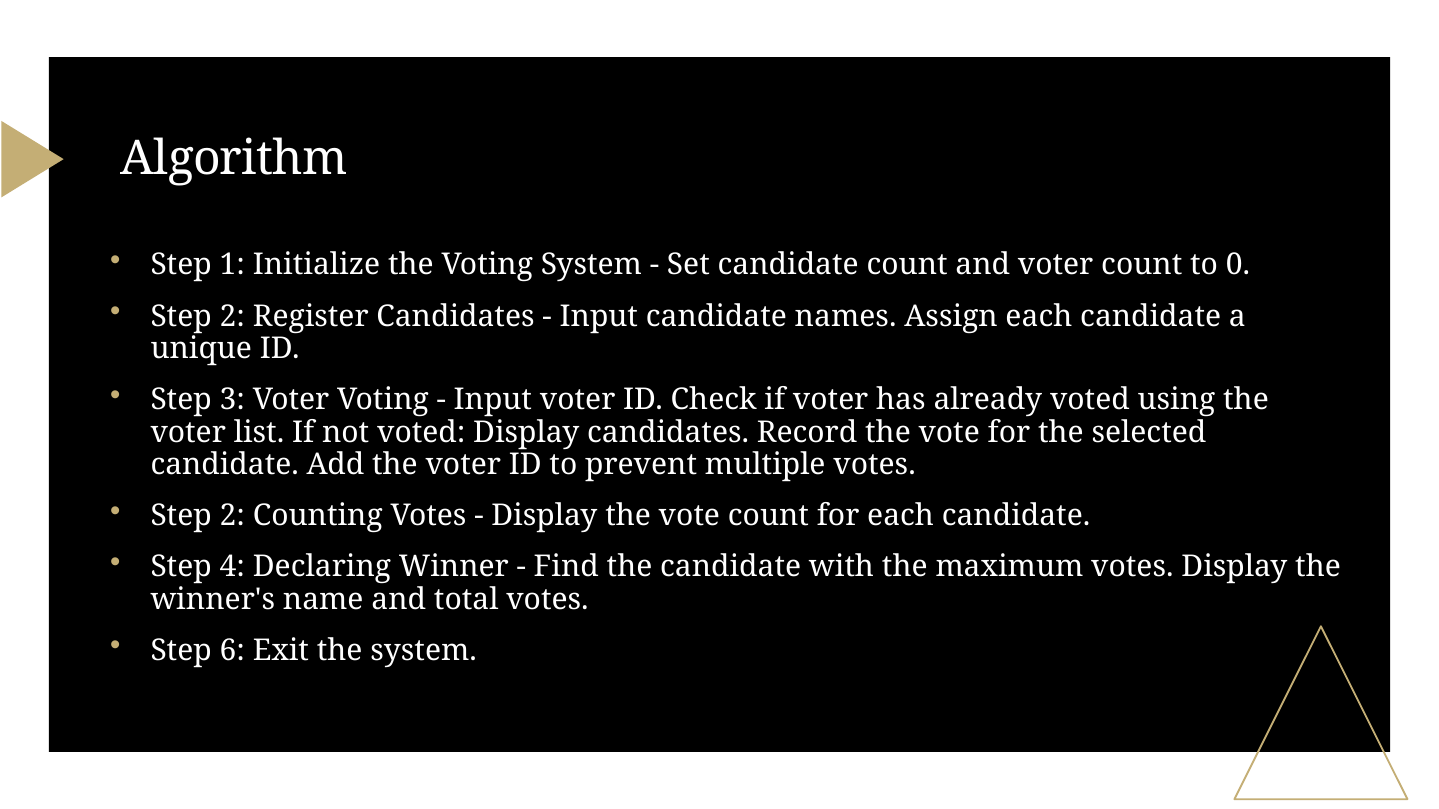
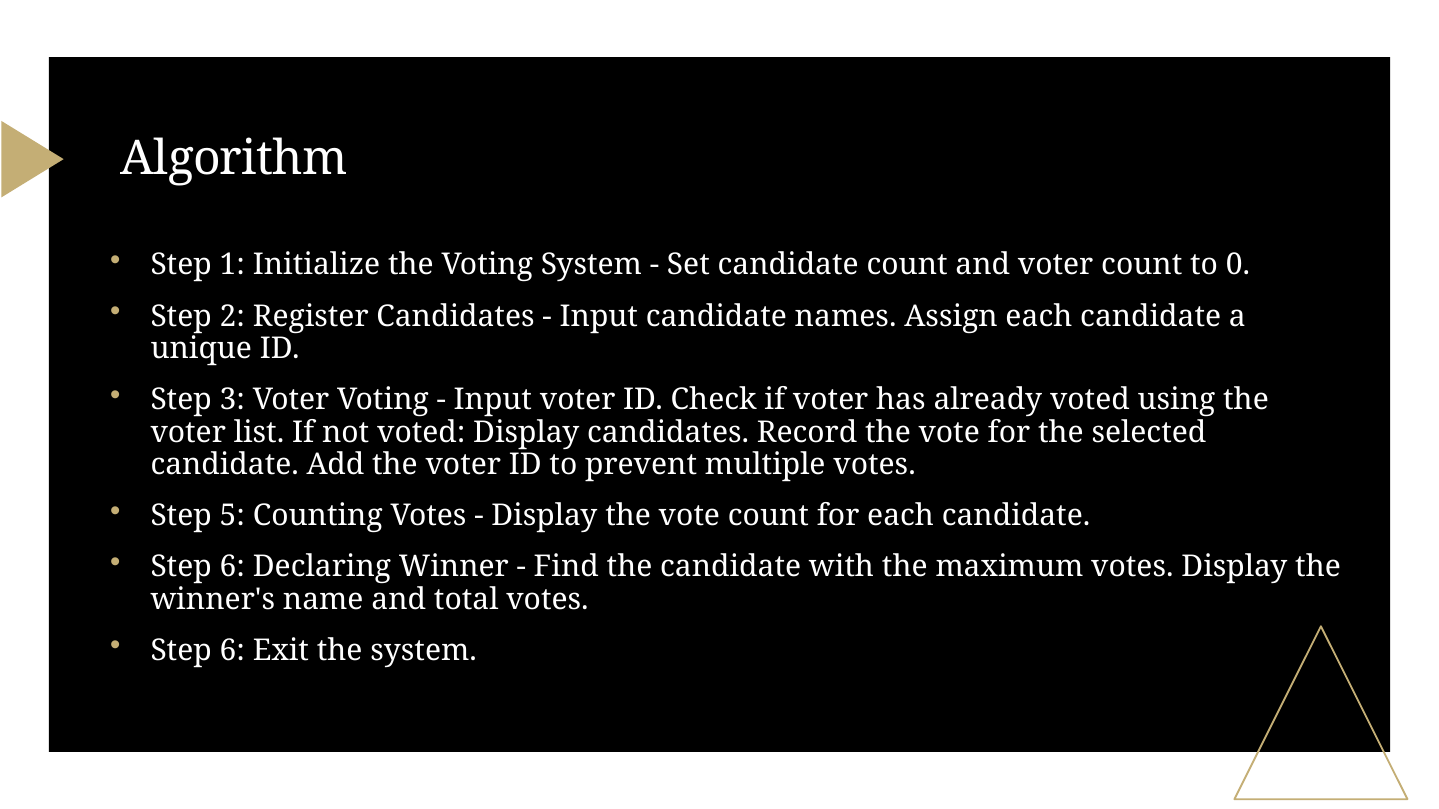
2: 2 -> 5 (232, 516)
4: 4 -> 6 (232, 567)
